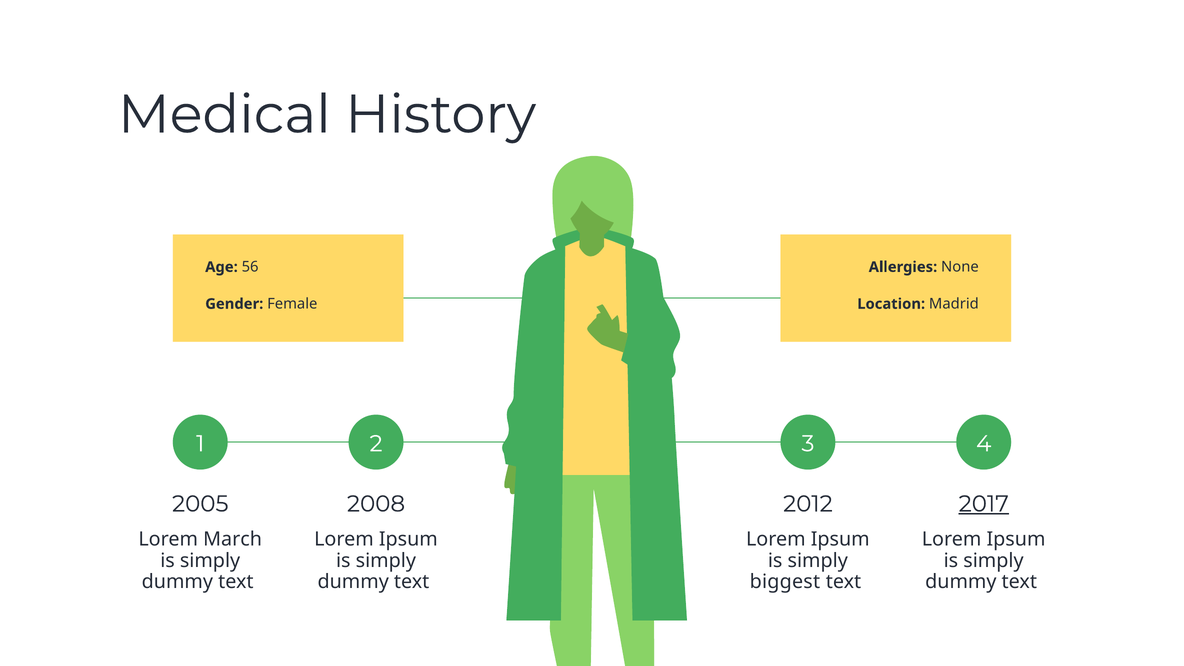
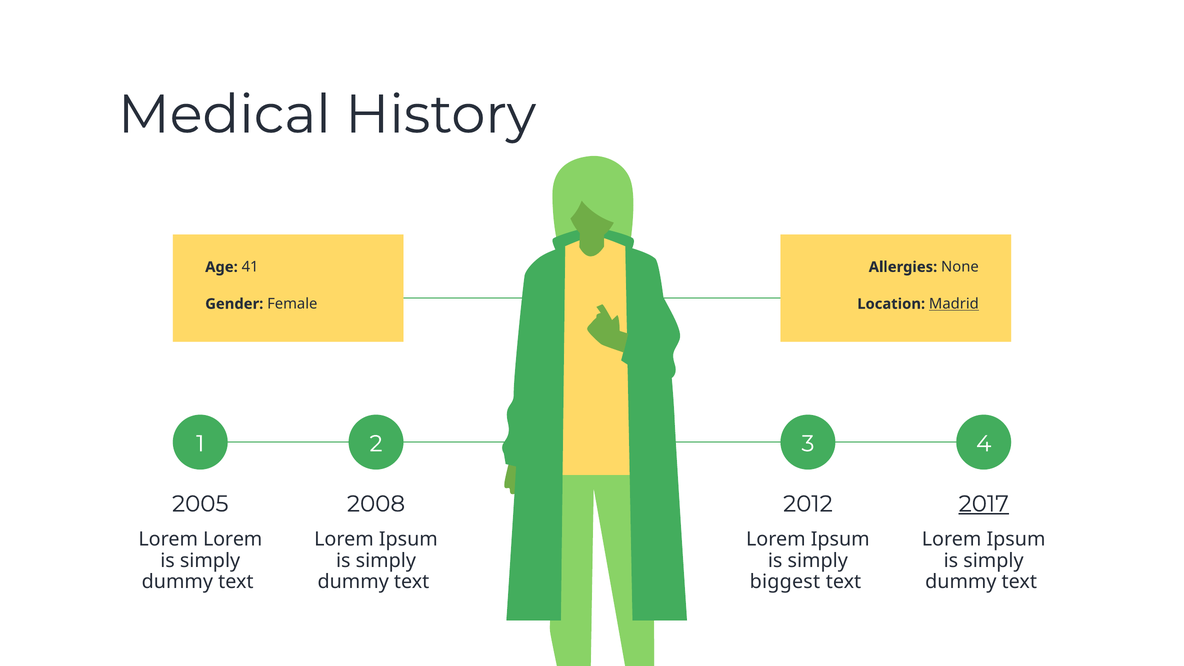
56: 56 -> 41 (250, 267)
Madrid underline: none -> present (954, 304)
Lorem March: March -> Lorem (233, 539)
